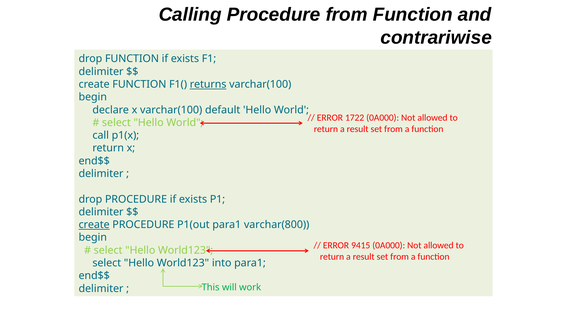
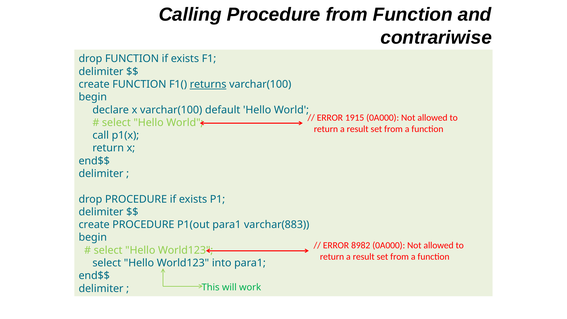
1722: 1722 -> 1915 (355, 118)
create underline: present -> none (94, 225)
varchar(800: varchar(800 -> varchar(883 (277, 225)
9415: 9415 -> 8982 (361, 245)
